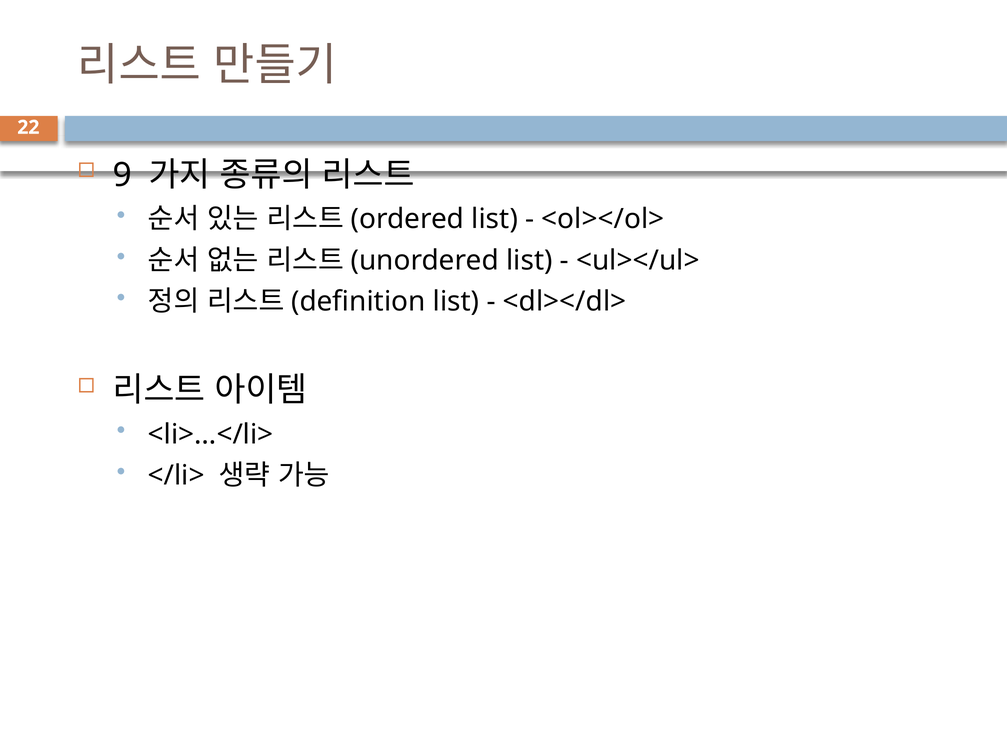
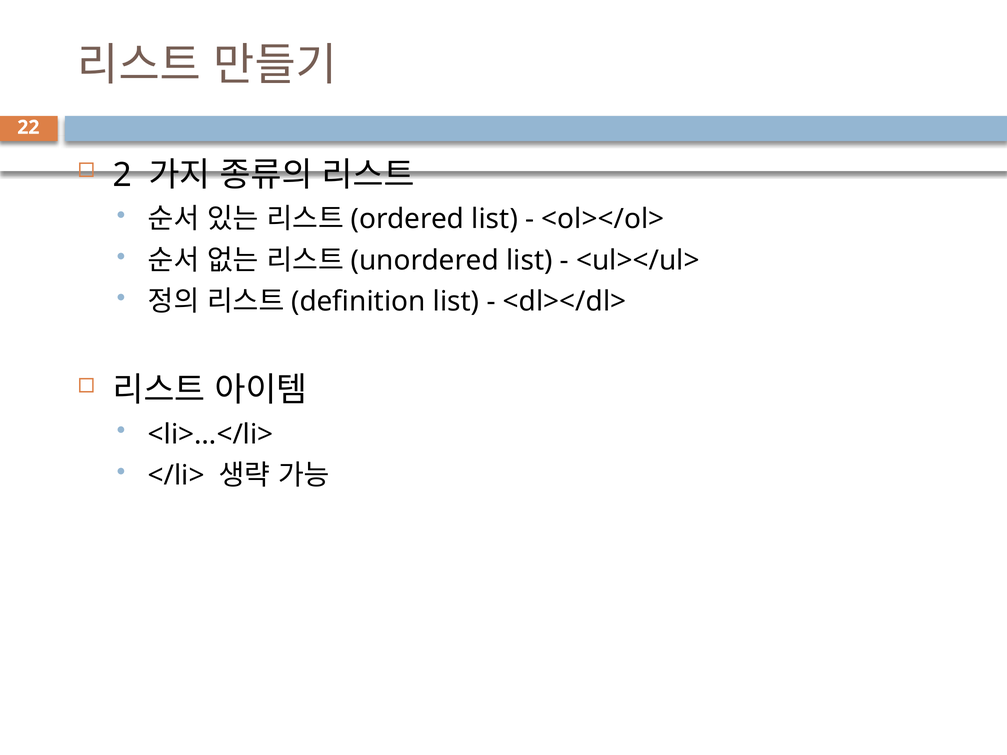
9: 9 -> 2 (122, 175)
